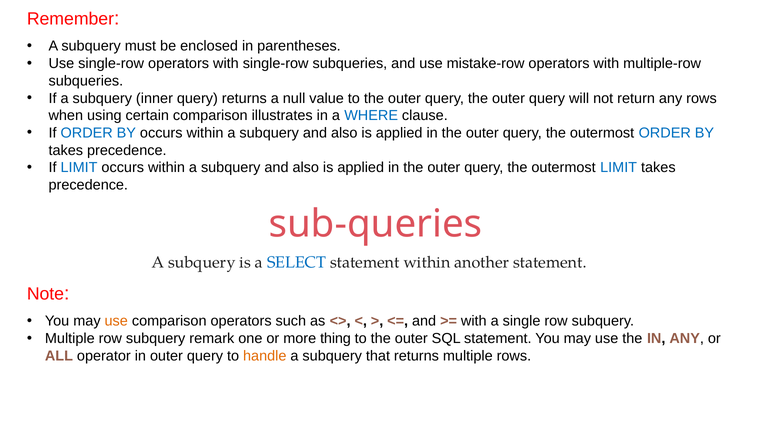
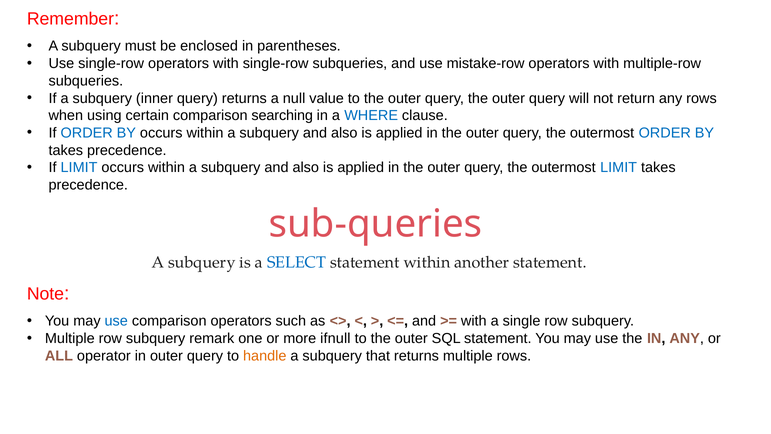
illustrates: illustrates -> searching (282, 116)
use colour: orange -> blue (116, 321)
thing: thing -> ifnull (335, 338)
